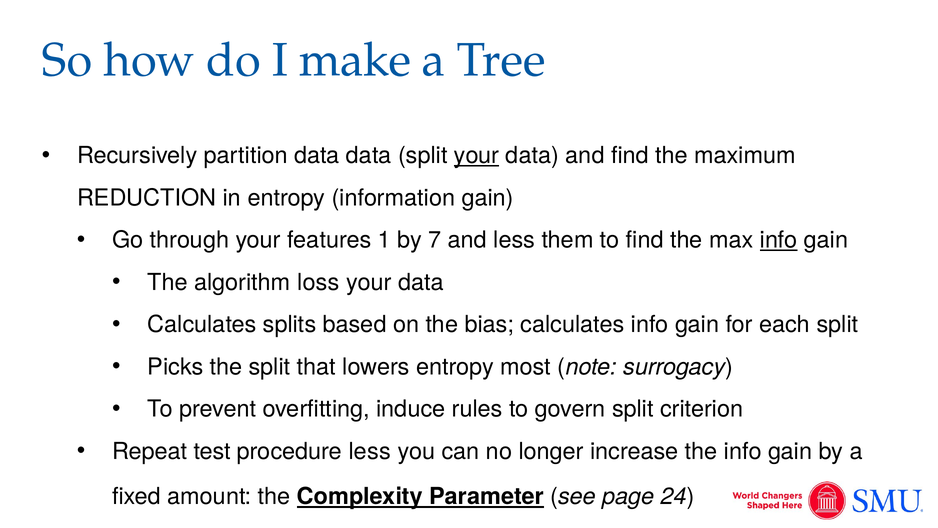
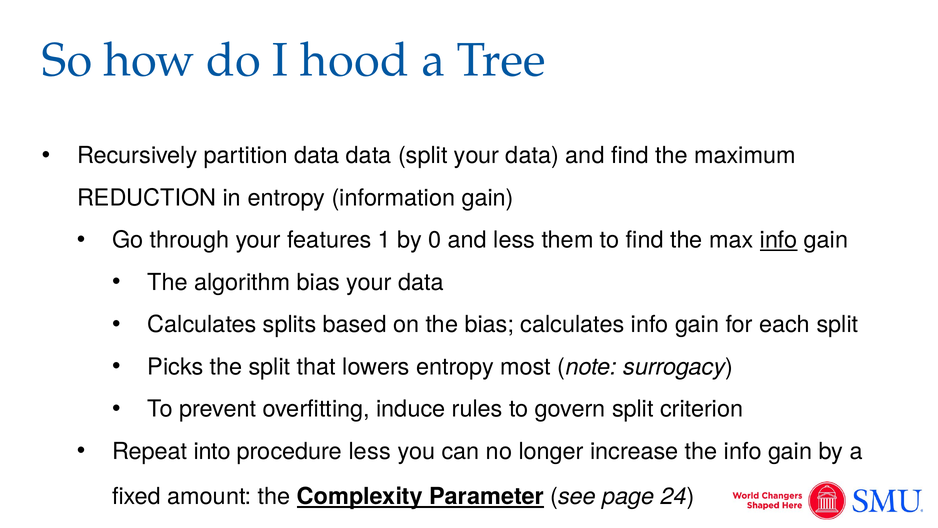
make: make -> hood (355, 60)
your underline: present -> none (477, 156)
7: 7 -> 0 (435, 240)
algorithm loss: loss -> bias (318, 282)
test: test -> into (212, 451)
